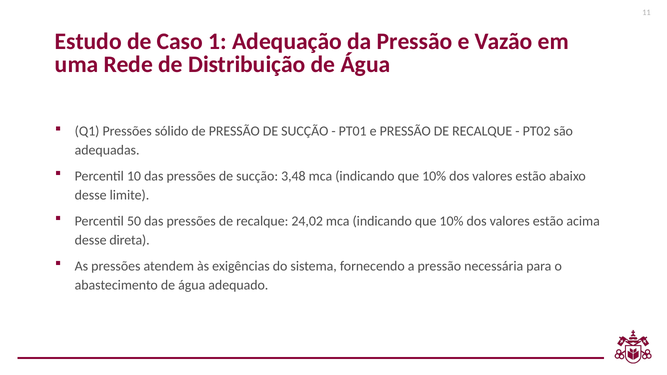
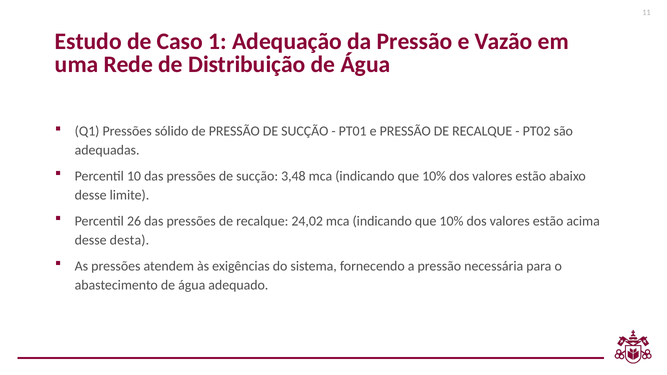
50: 50 -> 26 (134, 221)
direta: direta -> desta (129, 240)
